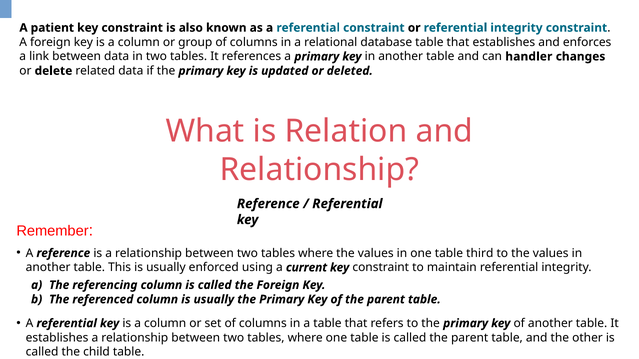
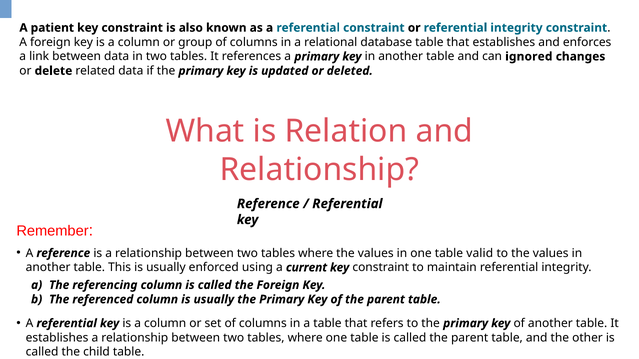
handler: handler -> ignored (529, 57)
third: third -> valid (480, 253)
